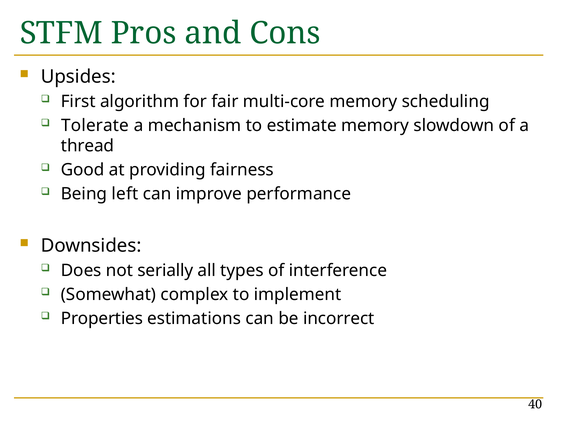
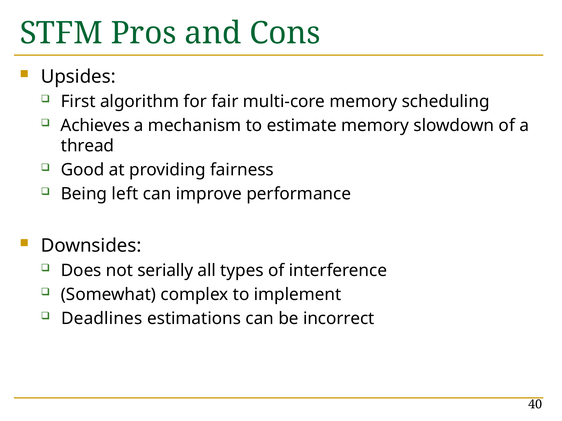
Tolerate: Tolerate -> Achieves (95, 126)
Properties: Properties -> Deadlines (102, 319)
